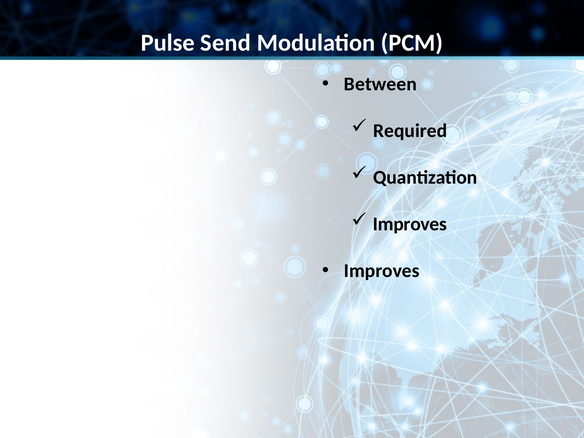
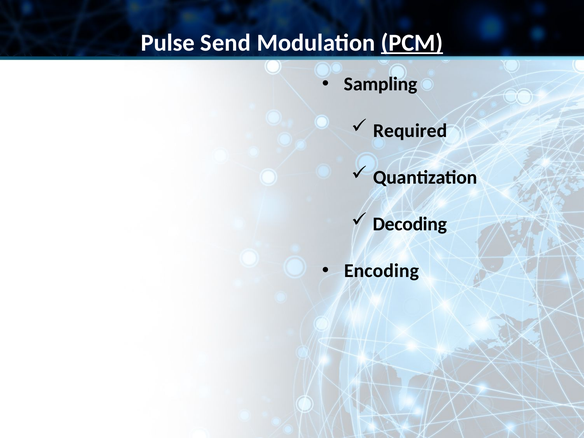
PCM underline: none -> present (412, 43)
Between: Between -> Sampling (381, 84)
Improves: Improves -> Decoding (410, 224)
Improves: Improves -> Encoding (382, 271)
